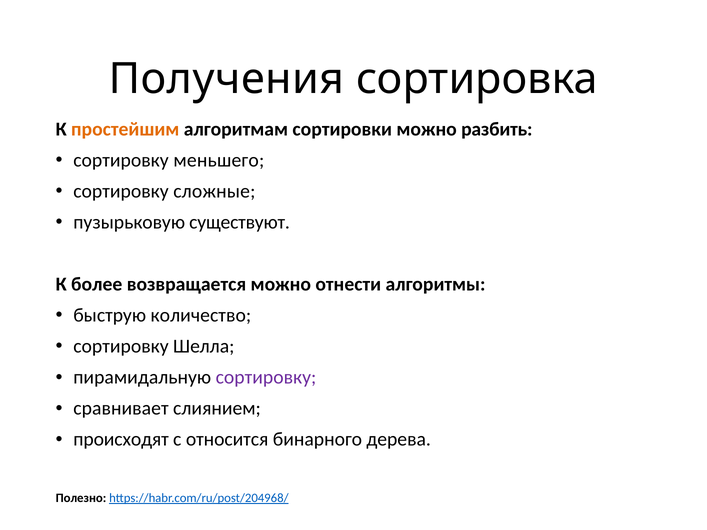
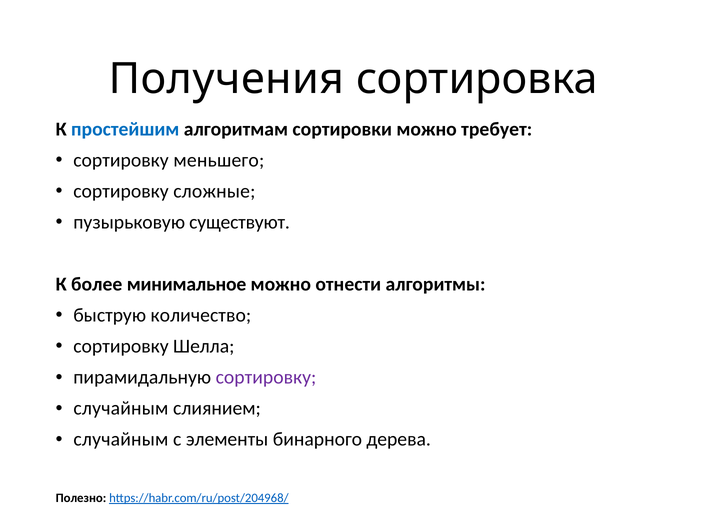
простейшим colour: orange -> blue (125, 129)
разбить: разбить -> требует (497, 129)
возвращается: возвращается -> минимальное (187, 284)
сравнивает: сравнивает -> случайным (121, 409)
происходят: происходят -> случайным (121, 440)
относится: относится -> элементы (227, 440)
